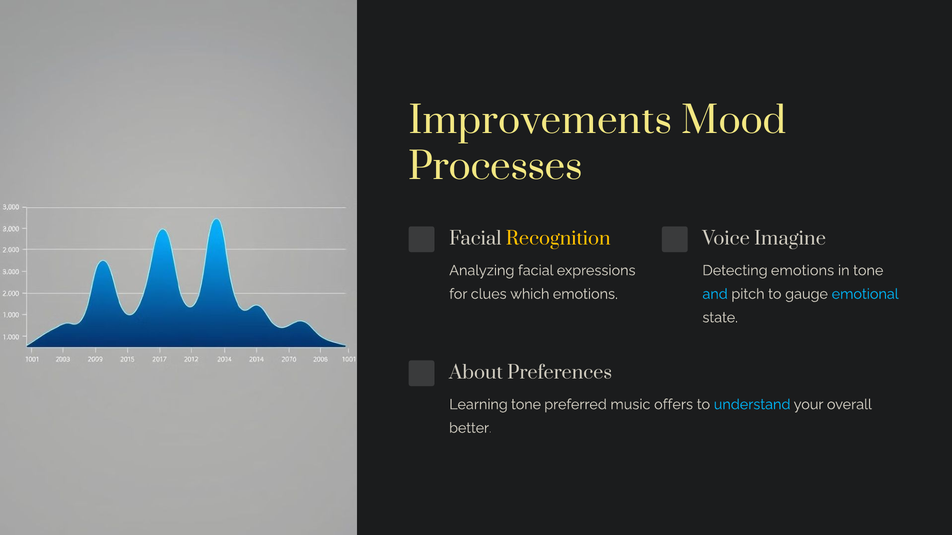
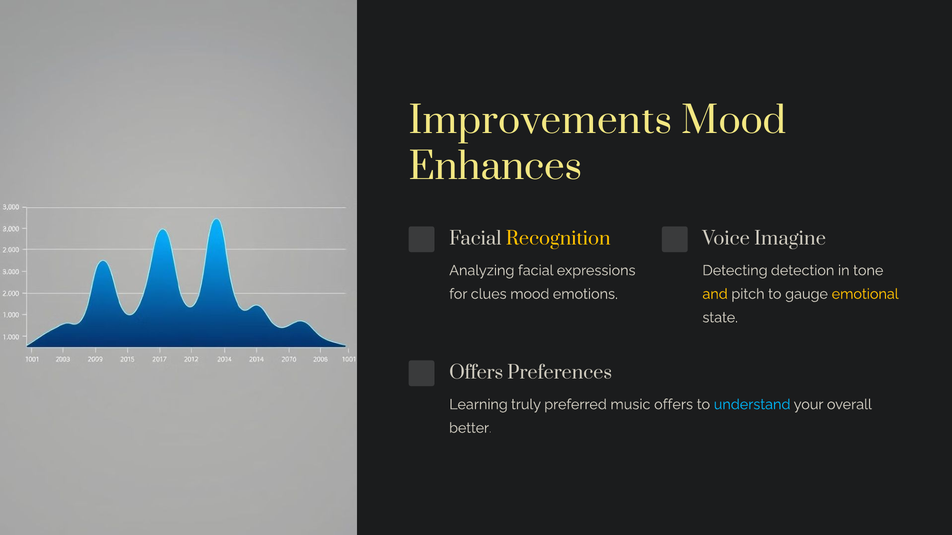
Processes: Processes -> Enhances (495, 167)
Detecting emotions: emotions -> detection (803, 271)
clues which: which -> mood (530, 294)
and colour: light blue -> yellow (715, 294)
emotional colour: light blue -> yellow (865, 294)
About: About -> Offers (476, 373)
Learning tone: tone -> truly (526, 405)
